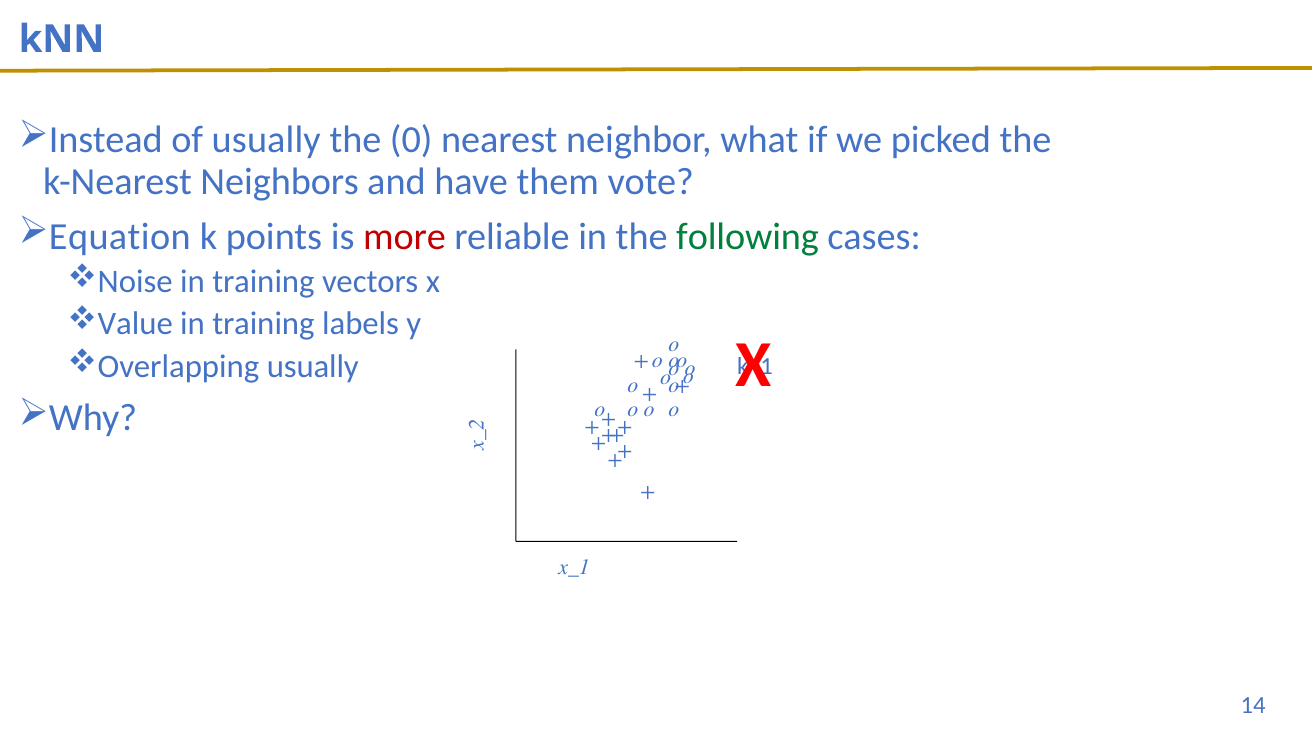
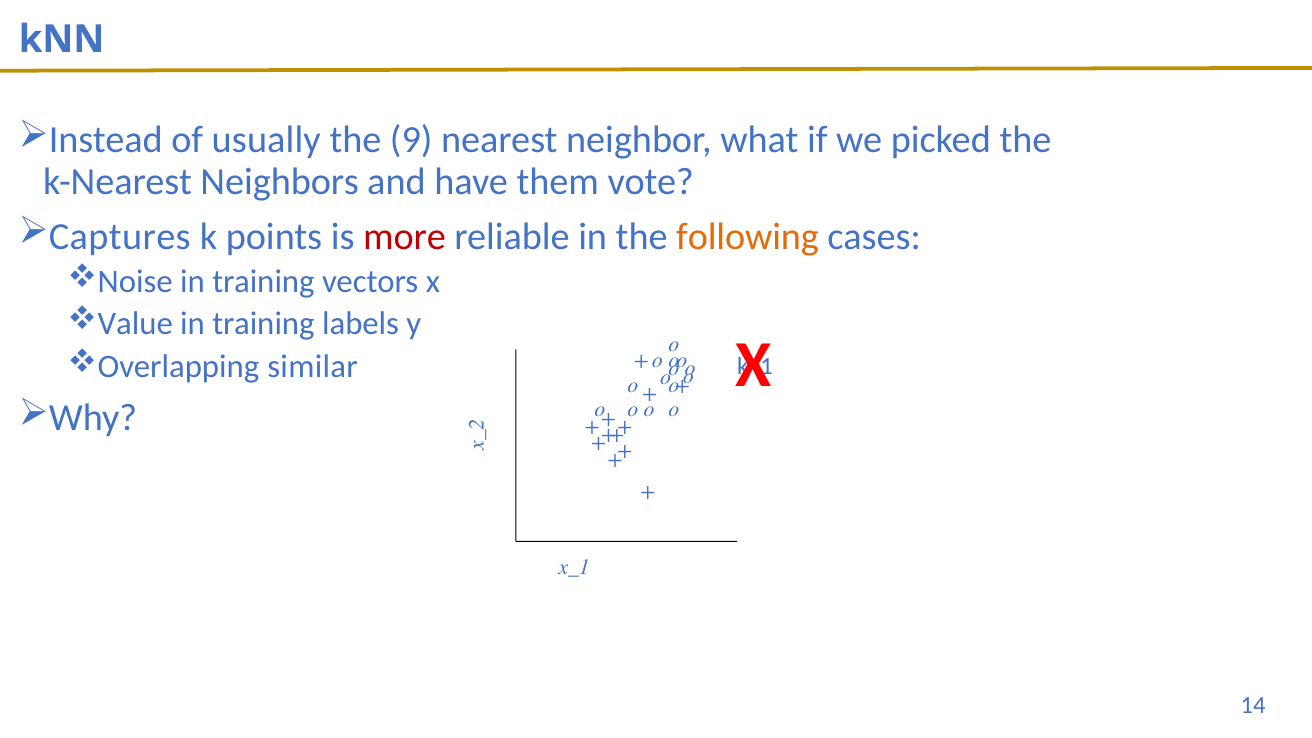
0: 0 -> 9 (411, 140)
Equation: Equation -> Captures (120, 237)
following colour: green -> orange (748, 237)
Overlapping usually: usually -> similar (313, 366)
